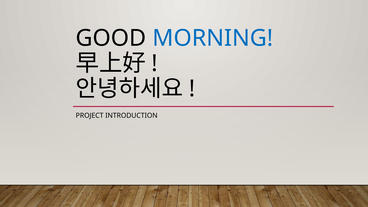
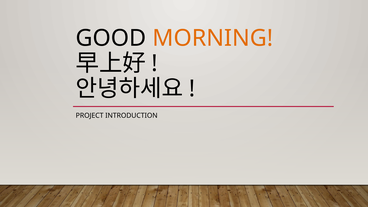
MORNING colour: blue -> orange (213, 38)
